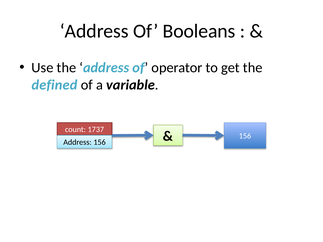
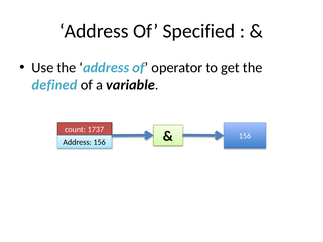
Booleans: Booleans -> Specified (199, 31)
